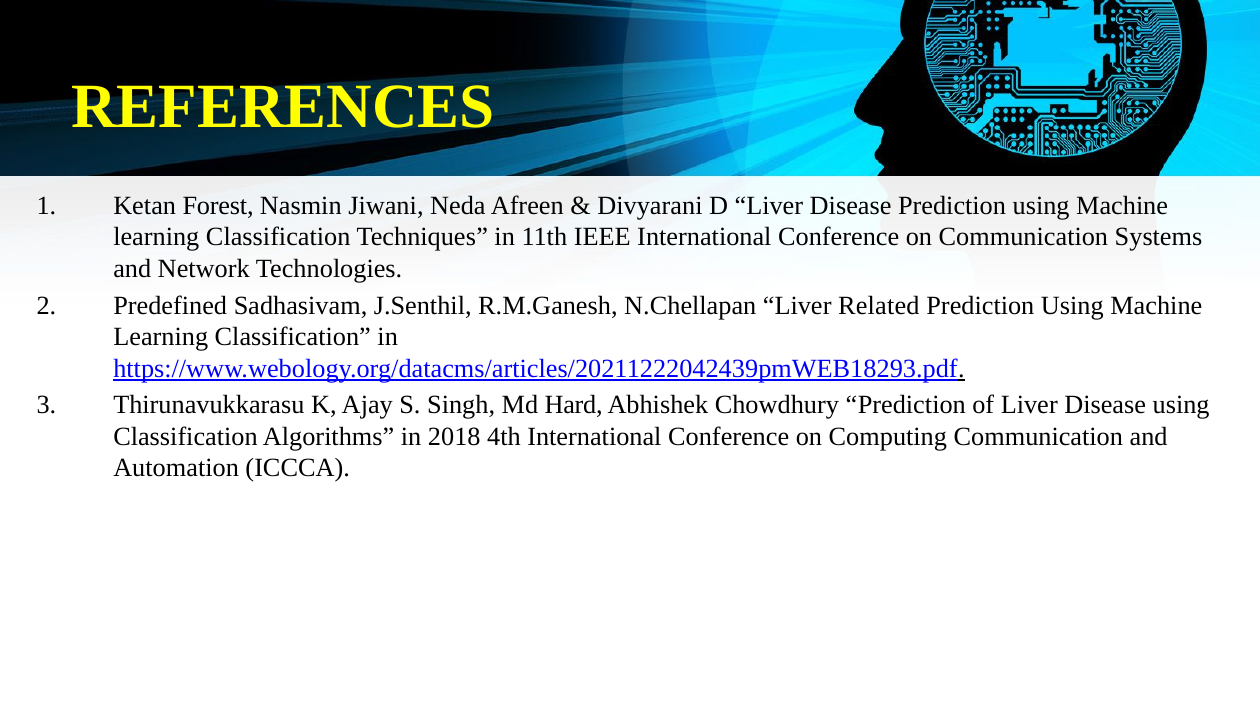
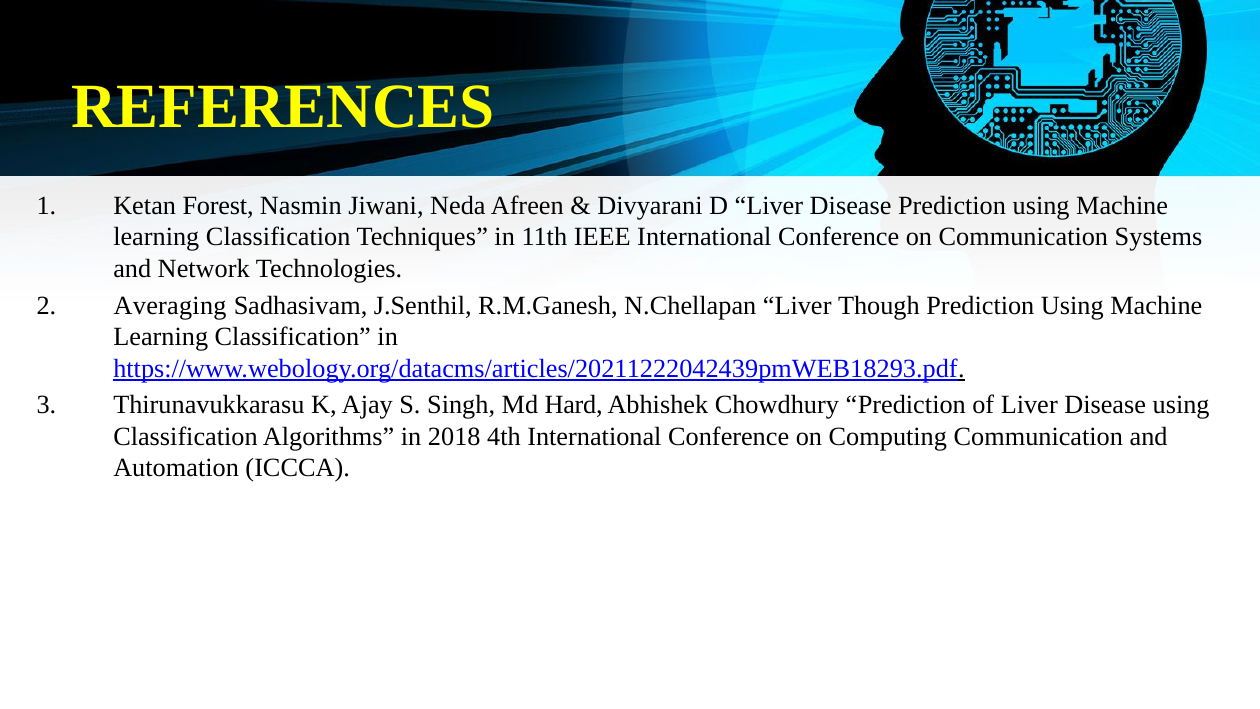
Predefined: Predefined -> Averaging (170, 305)
Related: Related -> Though (879, 305)
